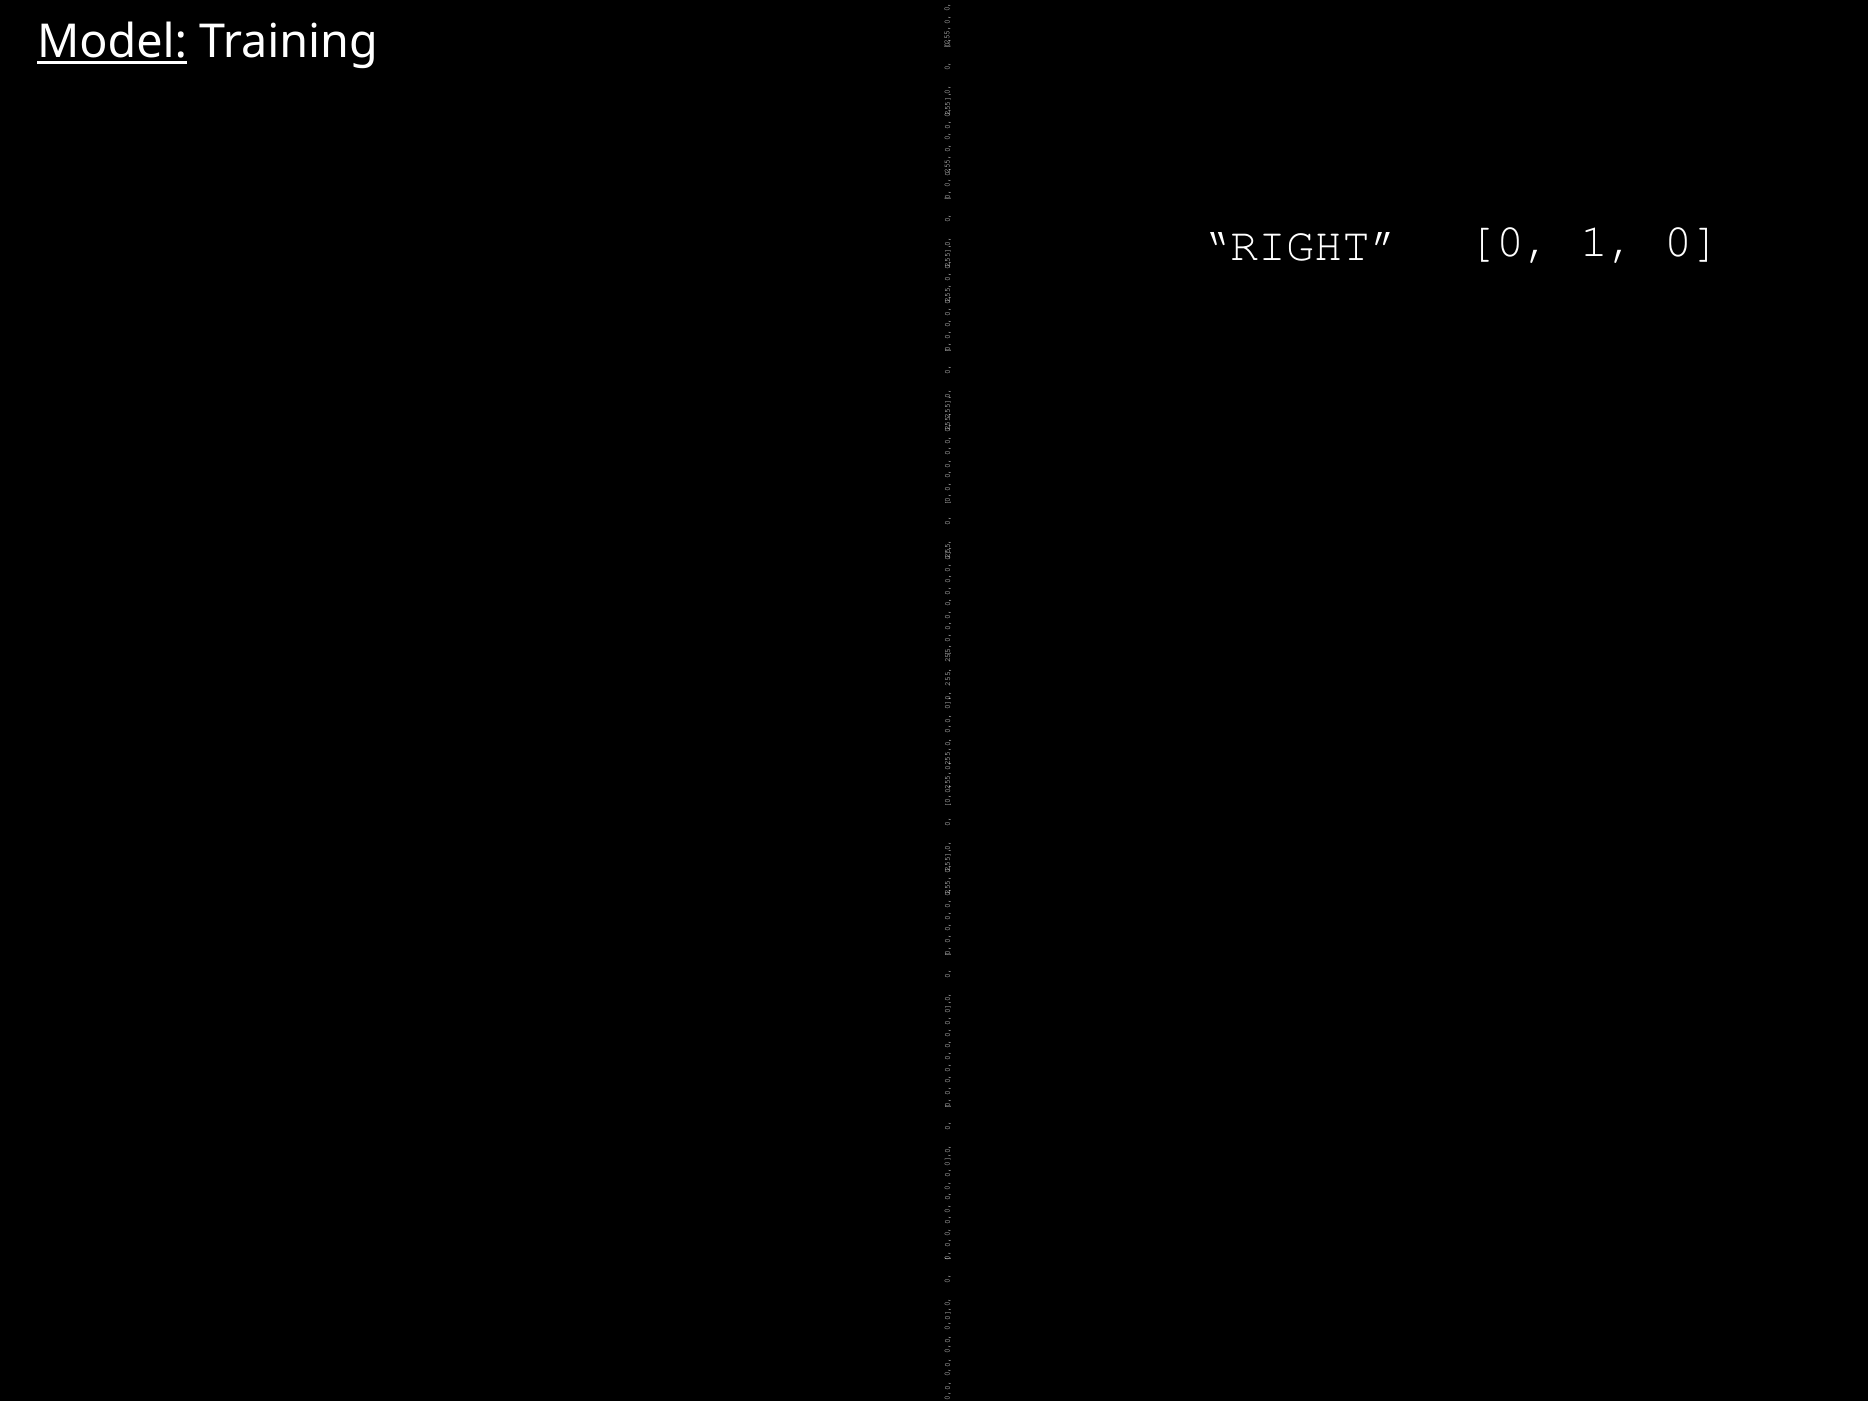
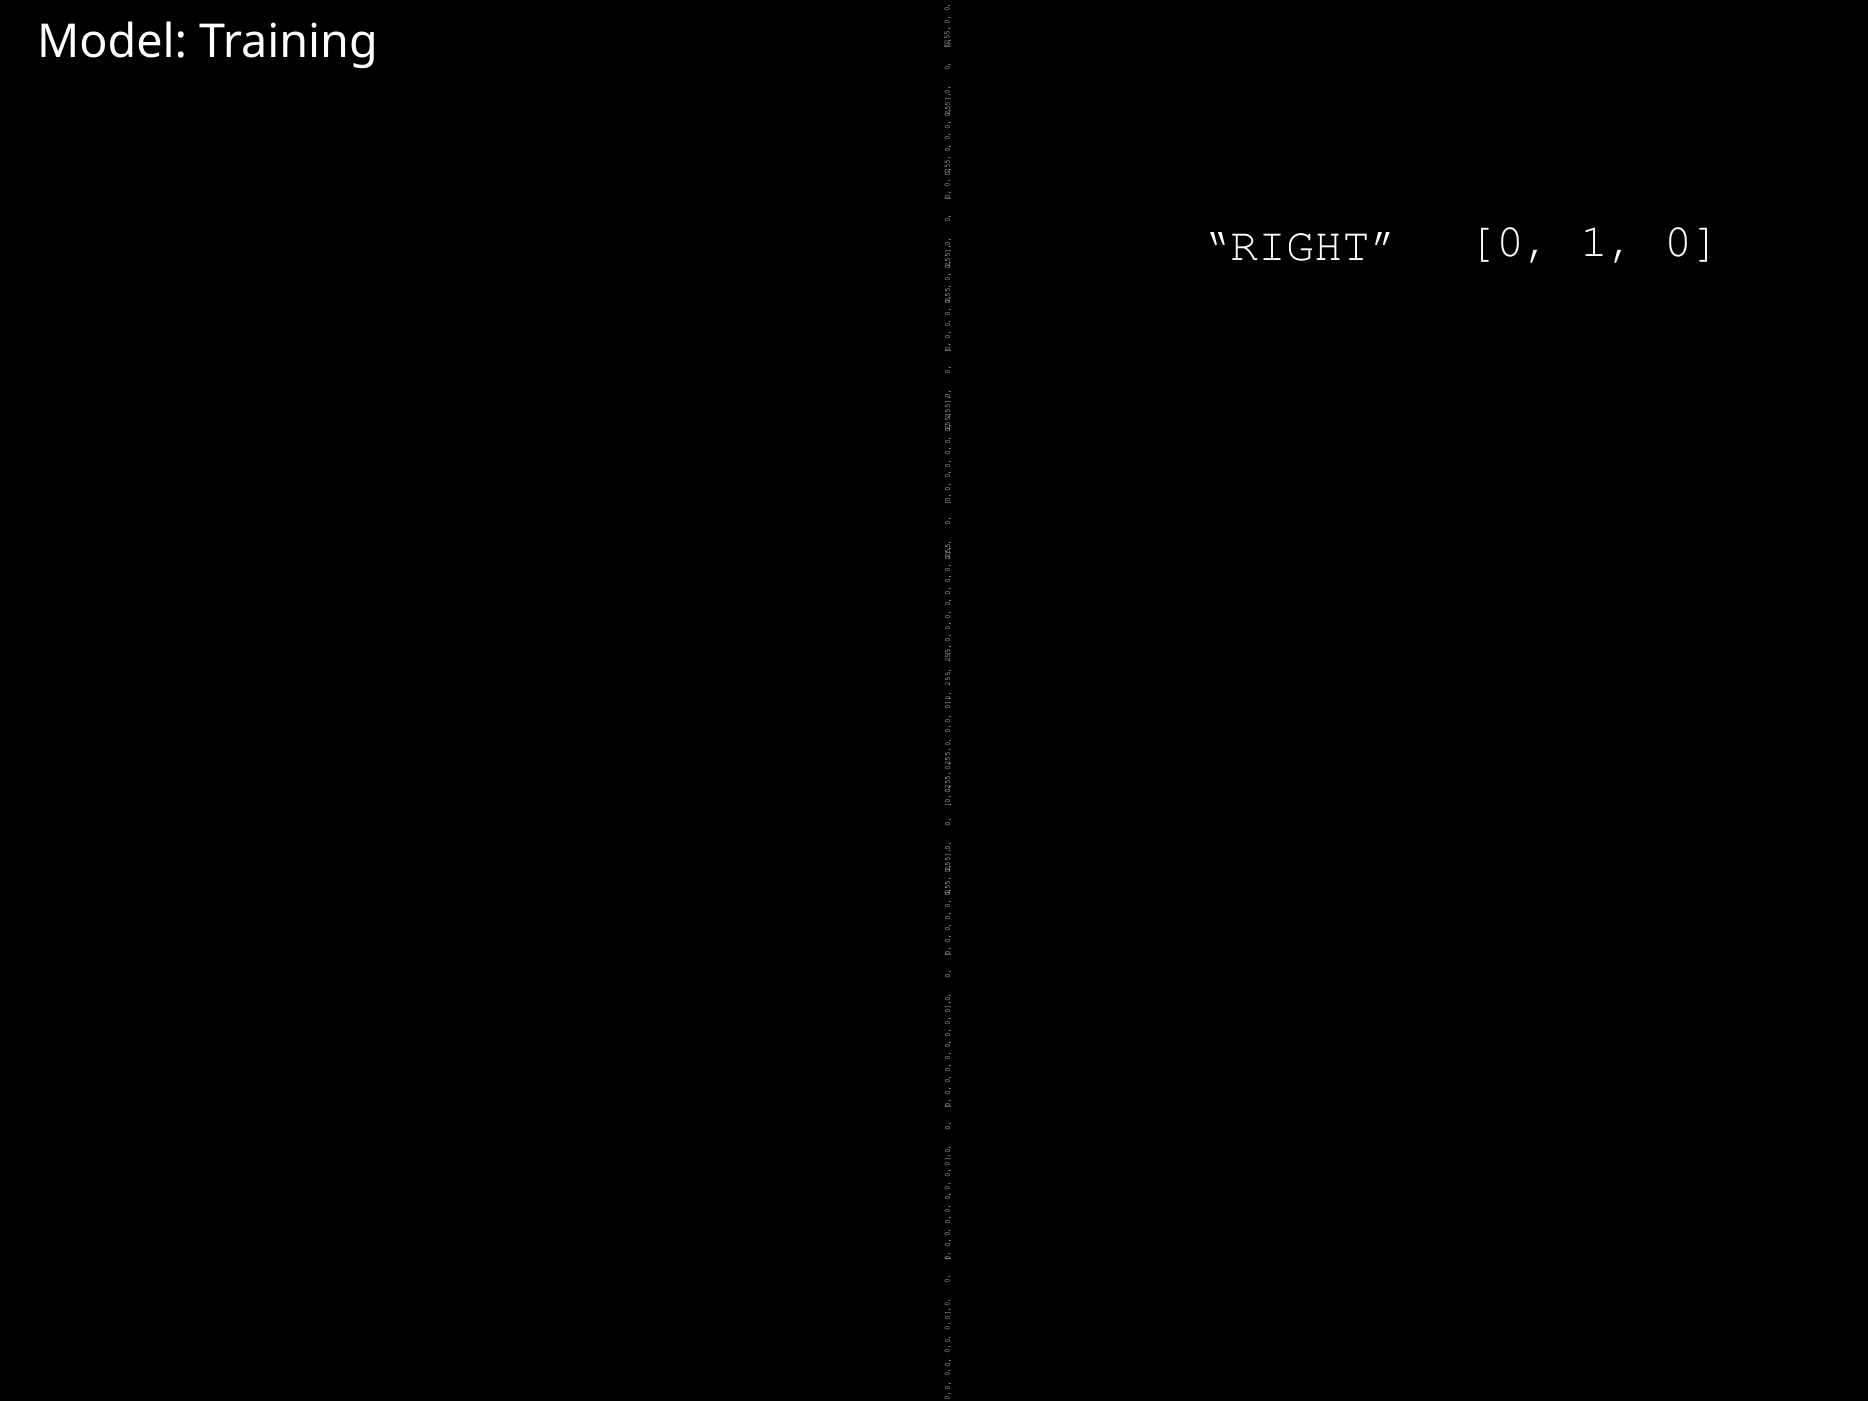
Model underline: present -> none (112, 42)
